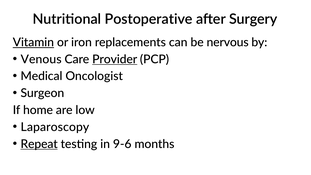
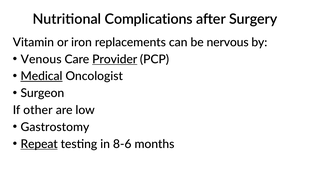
Postoperative: Postoperative -> Complications (149, 19)
Vitamin underline: present -> none (33, 42)
Medical underline: none -> present (41, 76)
home: home -> other (38, 110)
Laparoscopy: Laparoscopy -> Gastrostomy (55, 127)
9-6: 9-6 -> 8-6 (122, 144)
